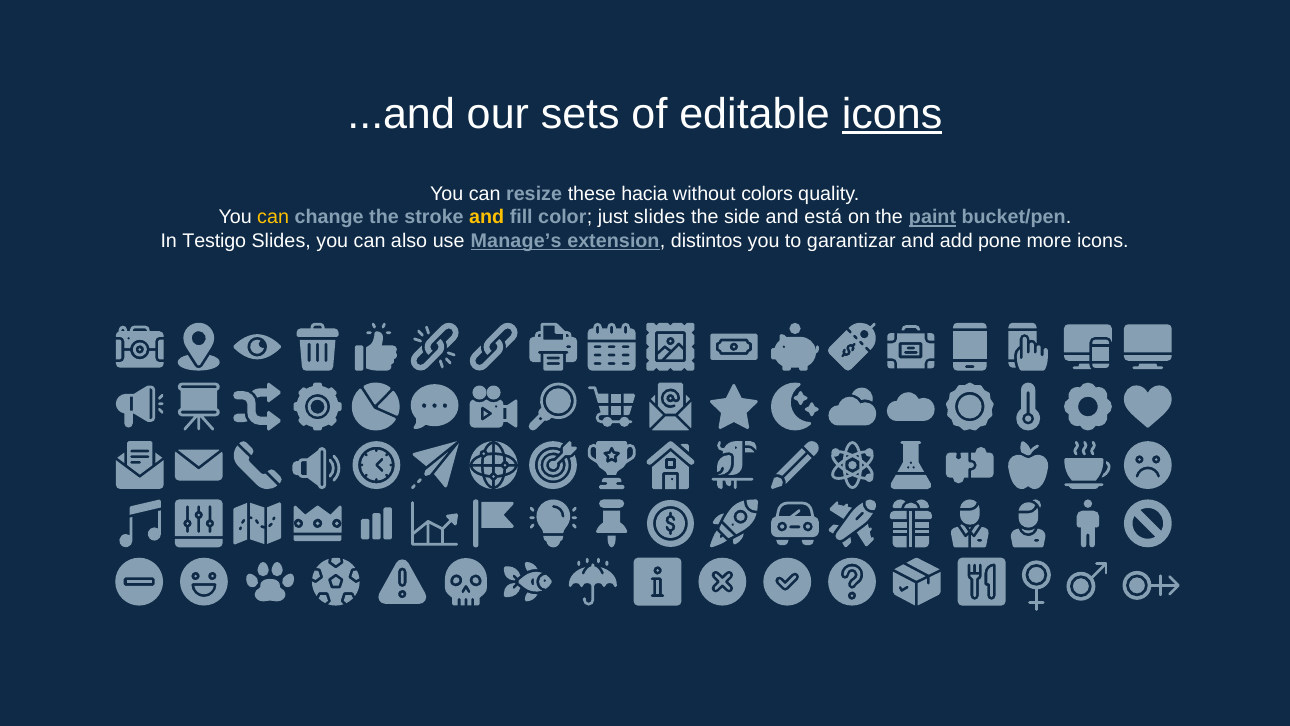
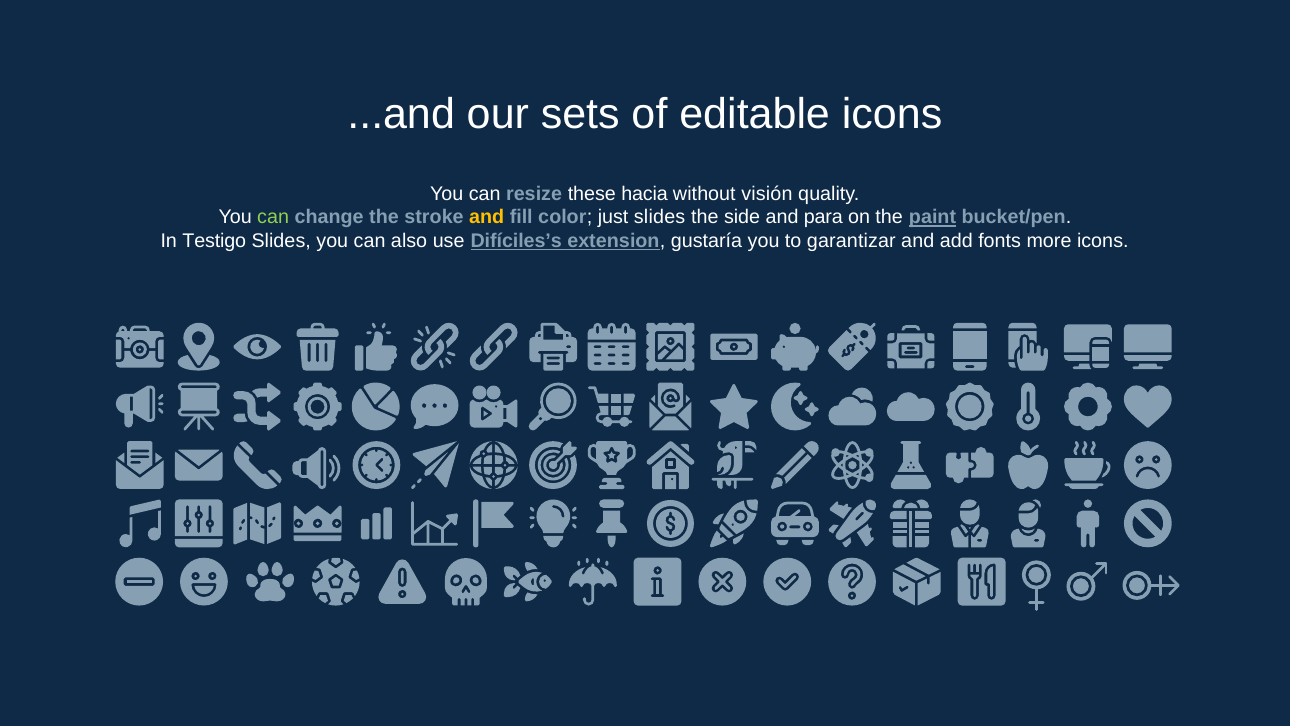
icons underline: present -> none (892, 114)
colors: colors -> visión (767, 194)
can colour: yellow -> light green (273, 217)
está: está -> para (823, 217)
Manage’s: Manage’s -> Difíciles’s (516, 241)
distintos: distintos -> gustaría (707, 241)
pone: pone -> fonts (1000, 241)
